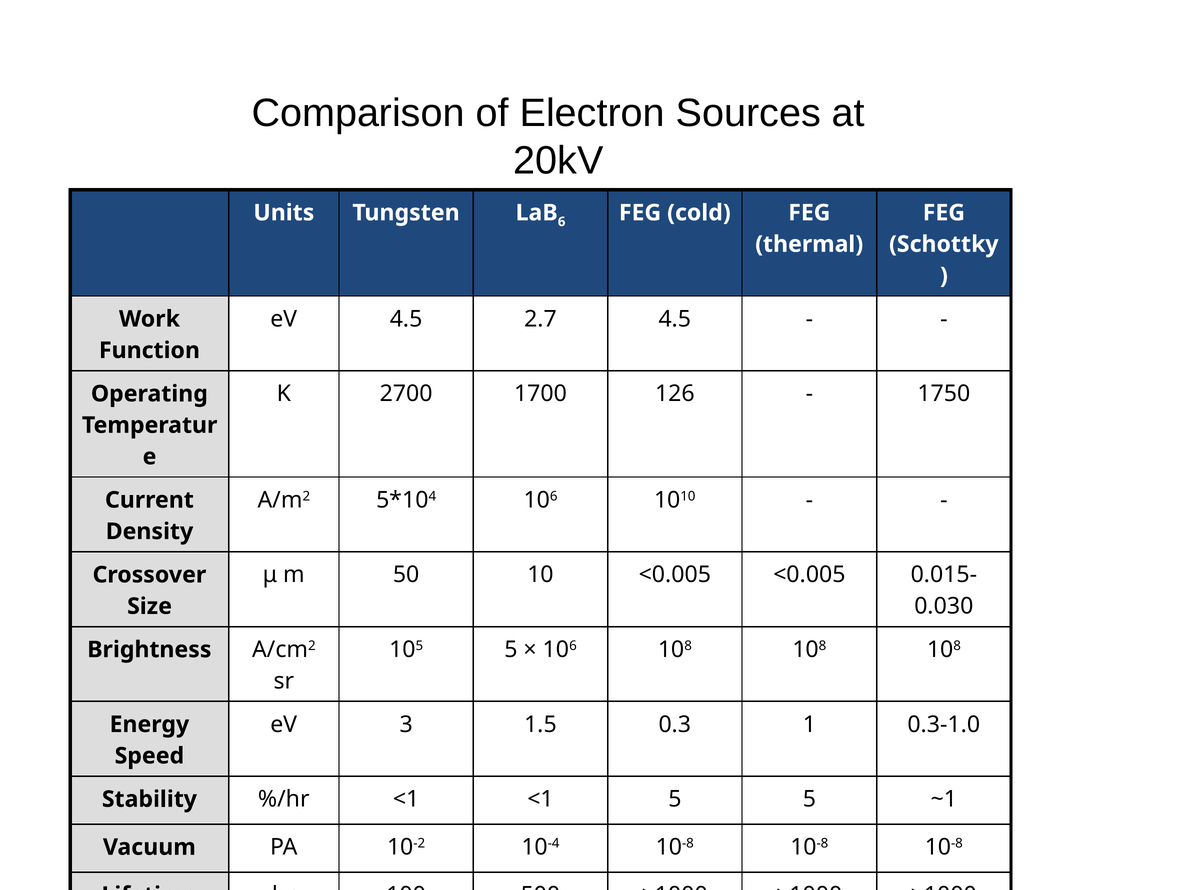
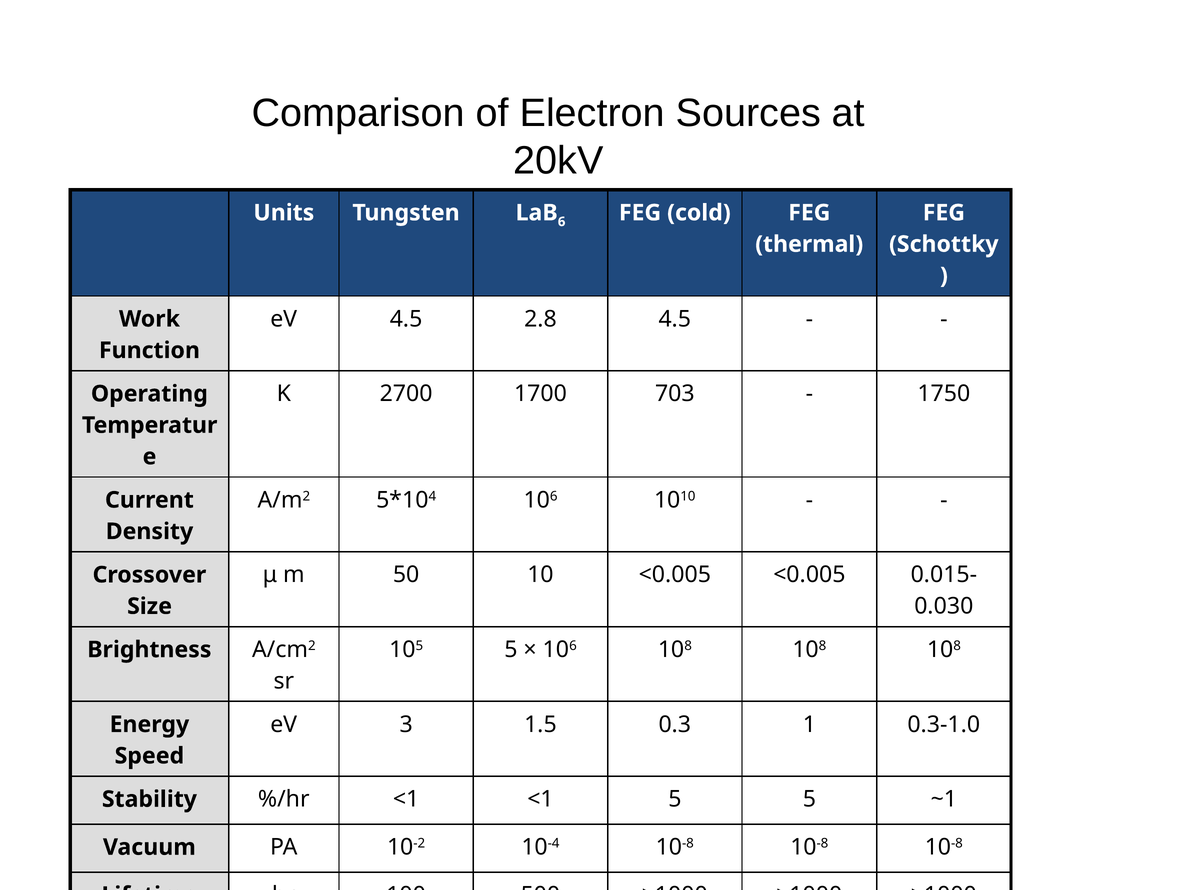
2.7: 2.7 -> 2.8 (540, 319)
126: 126 -> 703 (675, 394)
